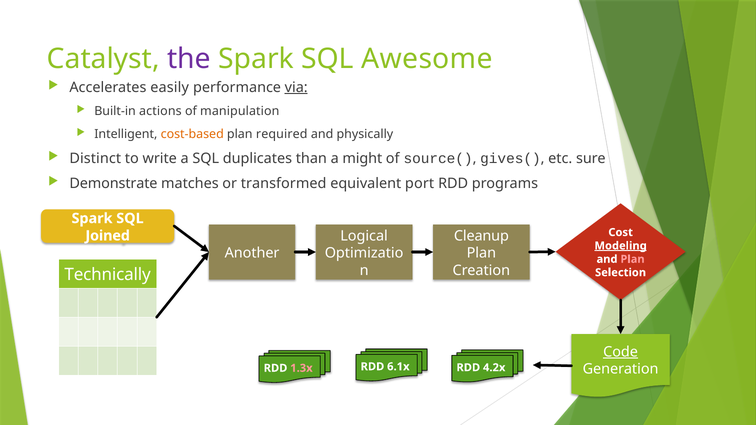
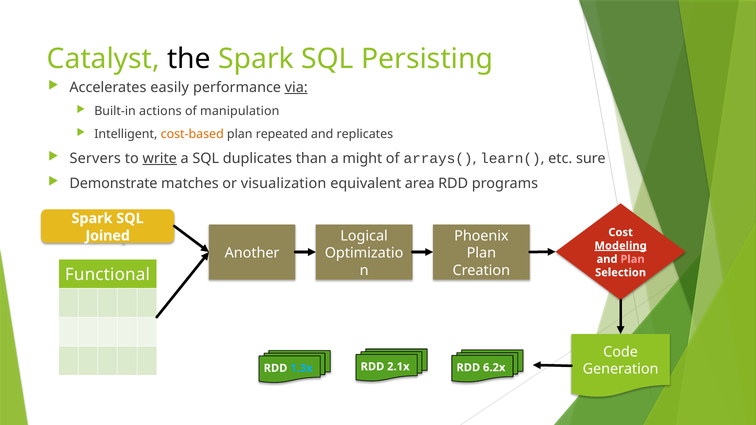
the colour: purple -> black (189, 59)
Awesome: Awesome -> Persisting (427, 59)
required: required -> repeated (282, 134)
physically: physically -> replicates (365, 134)
Distinct: Distinct -> Servers (95, 158)
write underline: none -> present (160, 158)
source(: source( -> arrays( (438, 158)
gives(: gives( -> learn( (510, 158)
transformed: transformed -> visualization (284, 184)
port: port -> area (420, 184)
Cleanup: Cleanup -> Phoenix (481, 236)
Technically: Technically -> Functional (107, 275)
Code underline: present -> none (621, 352)
6.1x: 6.1x -> 2.1x (398, 367)
1.3x colour: pink -> light blue (301, 368)
4.2x: 4.2x -> 6.2x (494, 368)
